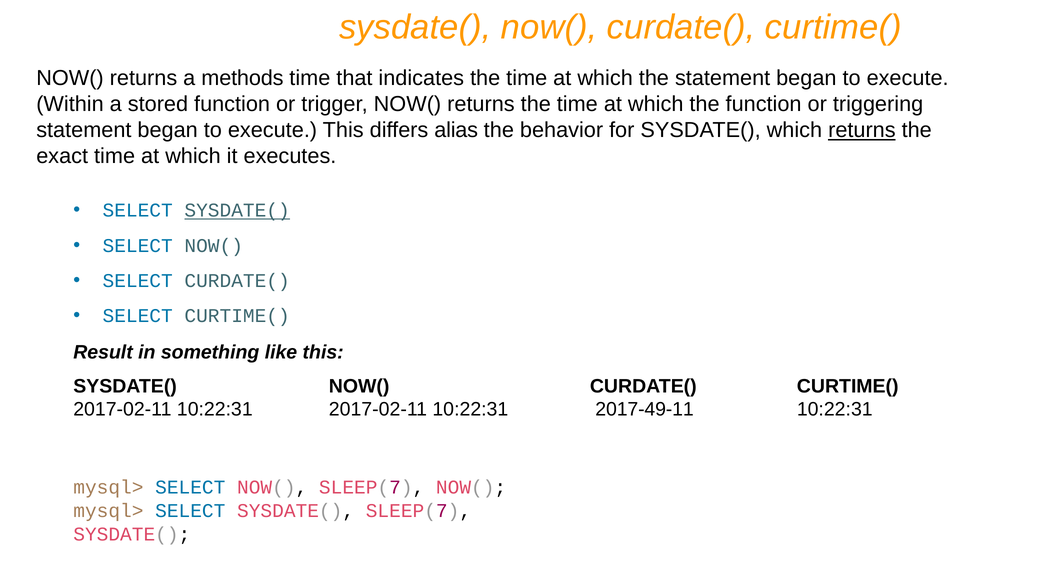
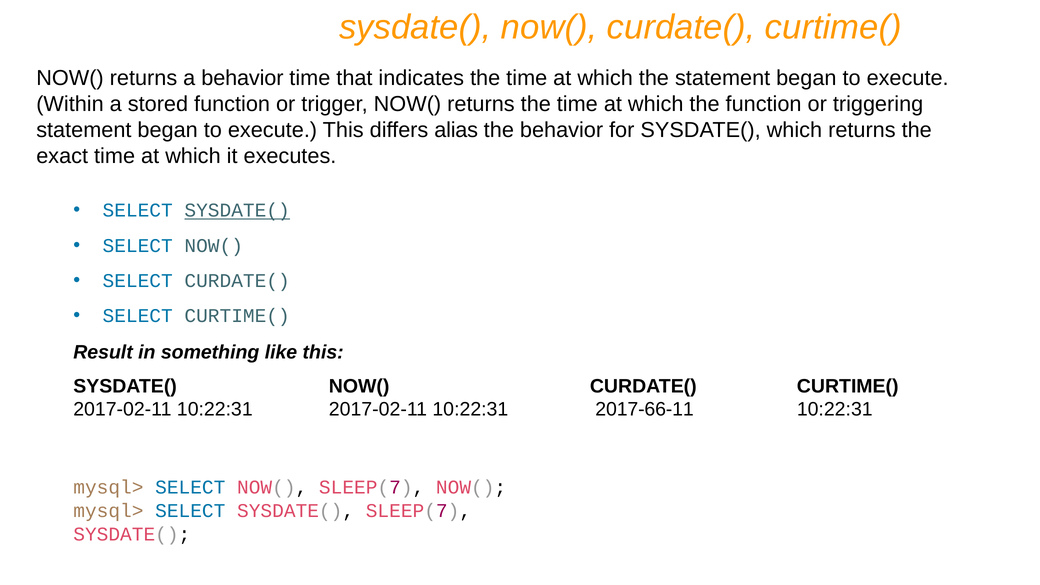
a methods: methods -> behavior (242, 78)
returns underline: present -> none (862, 130)
2017-49-11: 2017-49-11 -> 2017-66-11 (645, 410)
